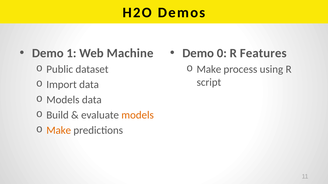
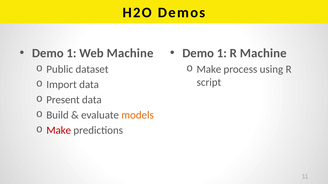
0: 0 -> 1 (222, 53)
R Features: Features -> Machine (263, 53)
Models: Models -> Present (63, 100)
Make colour: orange -> red (59, 131)
